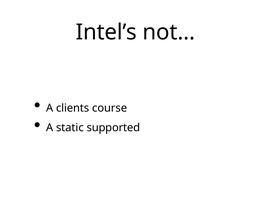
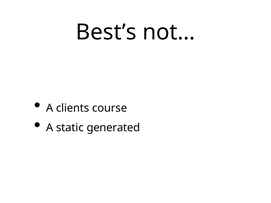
Intel’s: Intel’s -> Best’s (106, 32)
supported: supported -> generated (113, 128)
